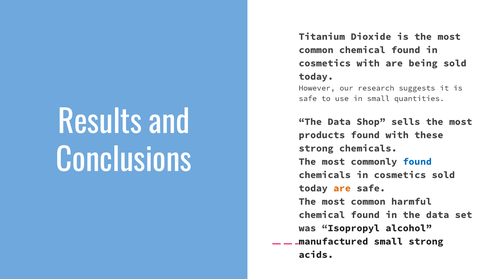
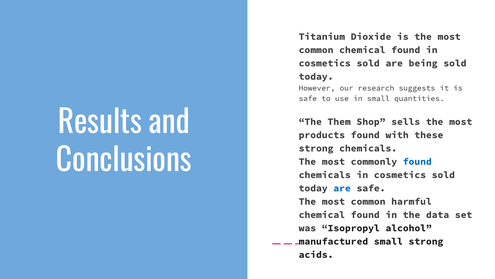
with: with -> sold (368, 63)
Data: Data -> Them (339, 121)
are colour: orange -> blue (342, 188)
